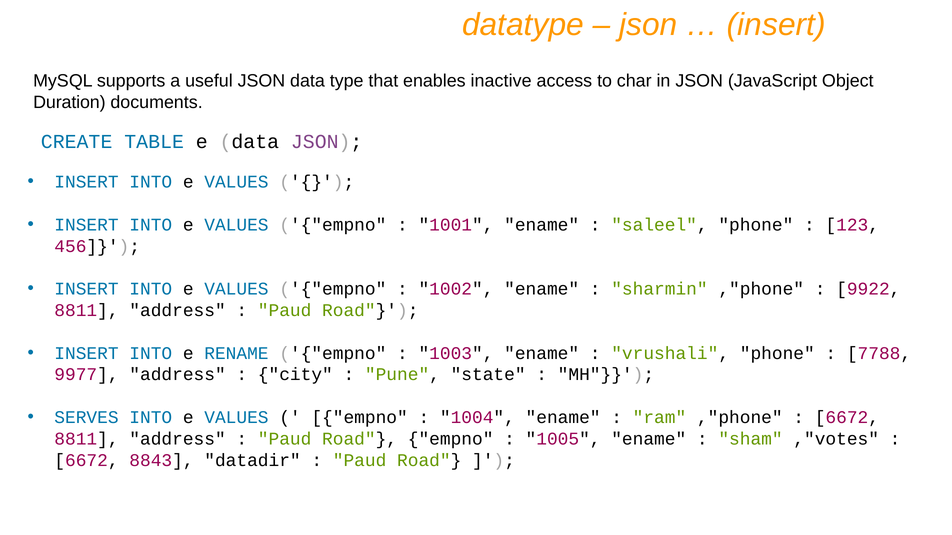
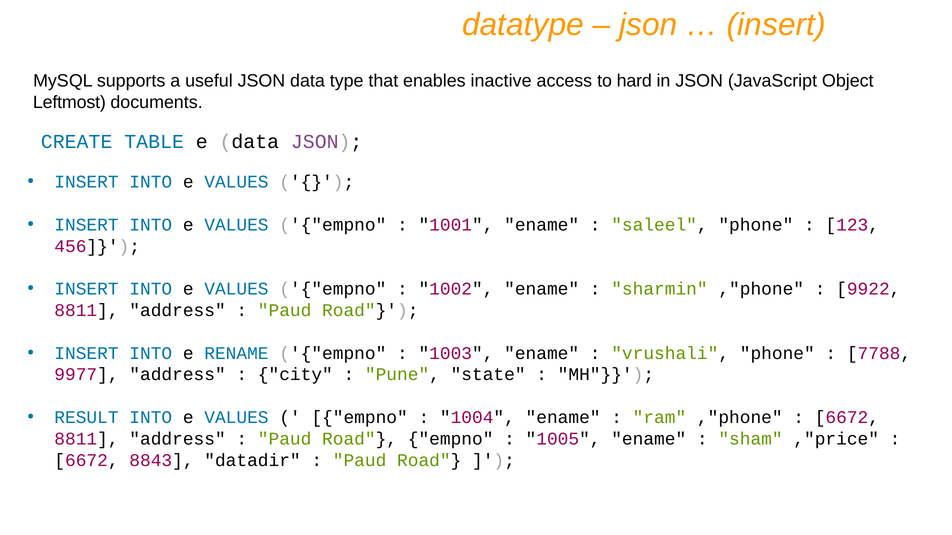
char: char -> hard (634, 81)
Duration: Duration -> Leftmost (69, 102)
SERVES: SERVES -> RESULT (86, 418)
,"votes: ,"votes -> ,"price (836, 439)
